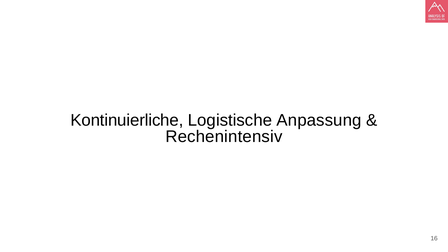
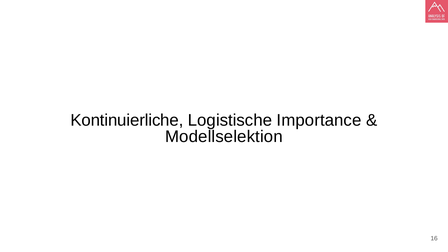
Anpassung: Anpassung -> Importance (319, 120)
Rechenintensiv: Rechenintensiv -> Modellselektion (224, 137)
